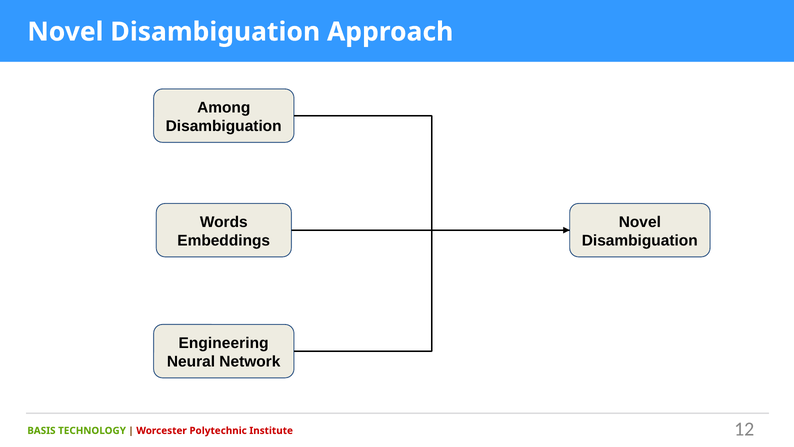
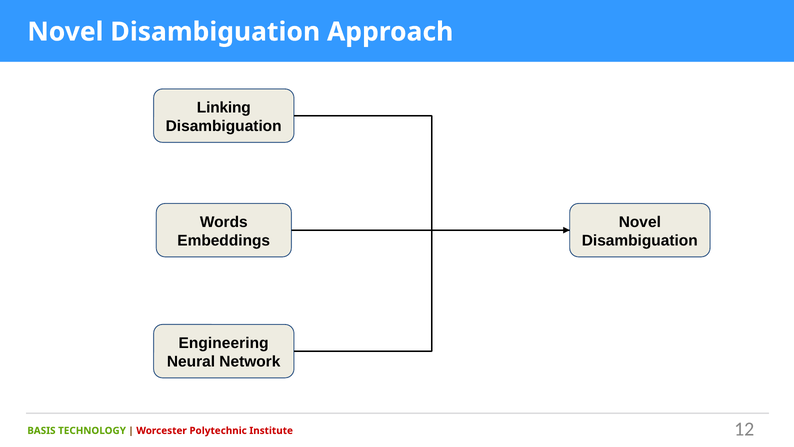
Among: Among -> Linking (224, 107)
